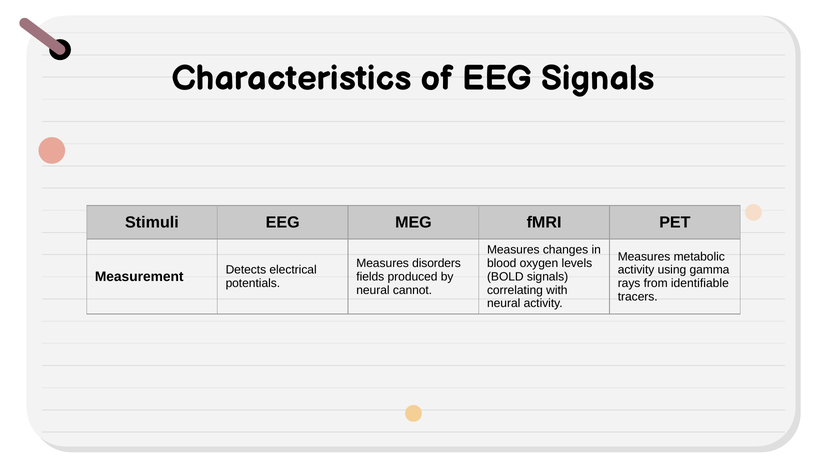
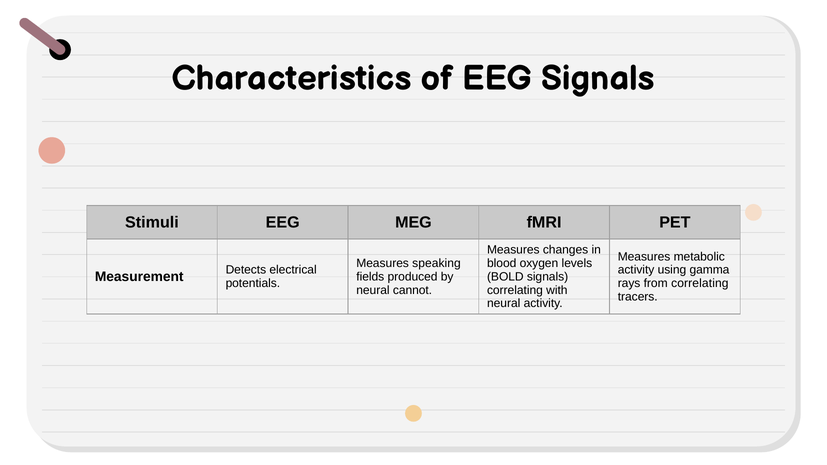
disorders: disorders -> speaking (436, 263)
from identifiable: identifiable -> correlating (700, 284)
